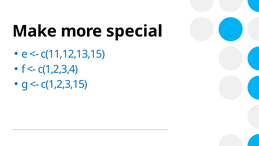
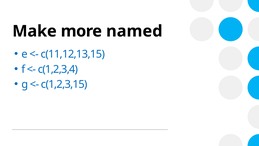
special: special -> named (134, 31)
